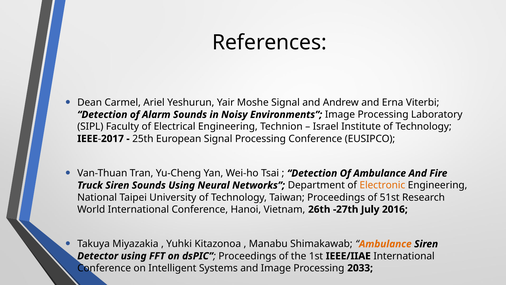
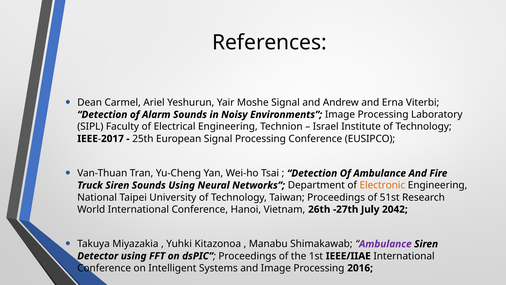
2016: 2016 -> 2042 (395, 209)
Ambulance colour: orange -> purple (385, 244)
2033: 2033 -> 2016 (360, 268)
